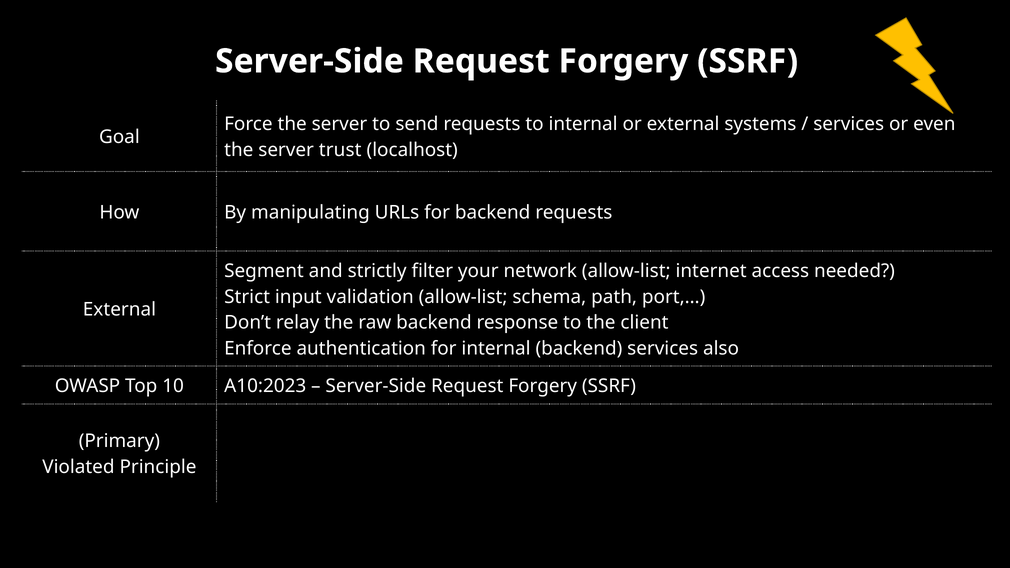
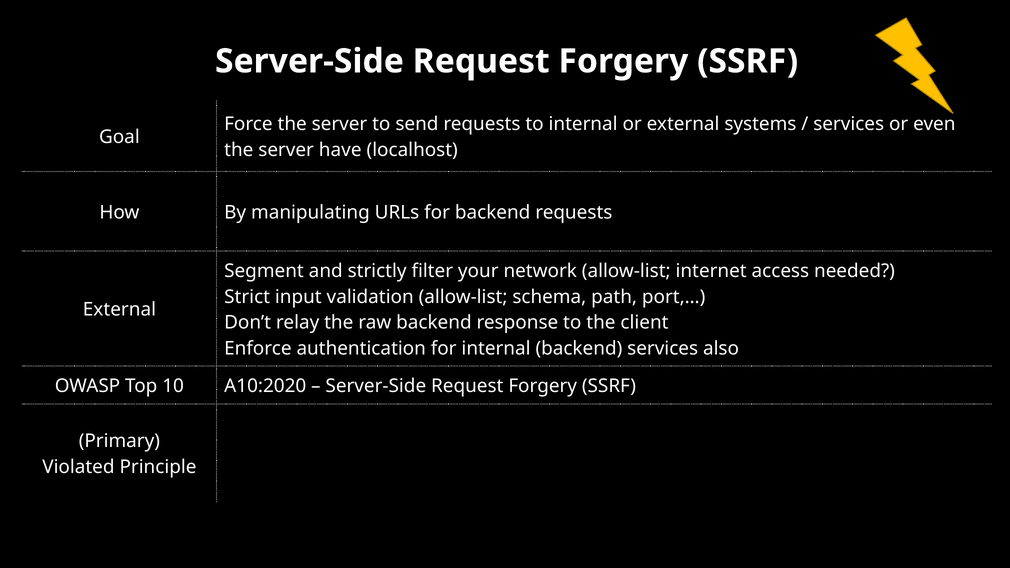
trust: trust -> have (340, 150)
A10:2023: A10:2023 -> A10:2020 (265, 386)
